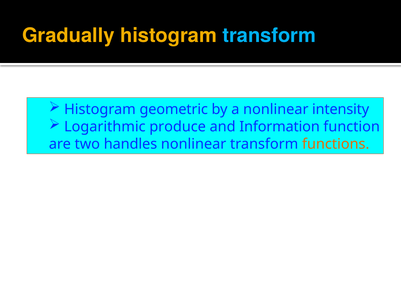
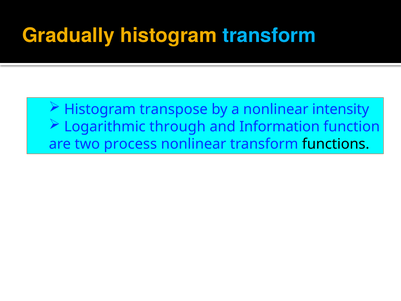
geometric: geometric -> transpose (174, 109)
produce: produce -> through (178, 127)
handles: handles -> process (130, 144)
functions colour: orange -> black (336, 144)
